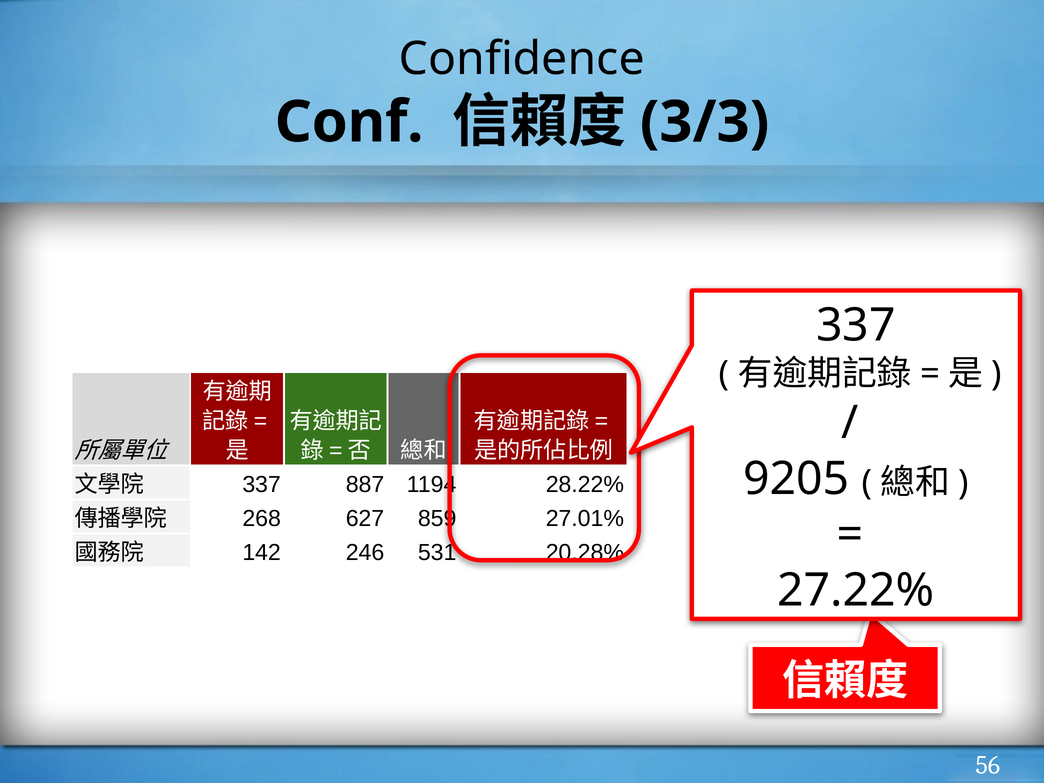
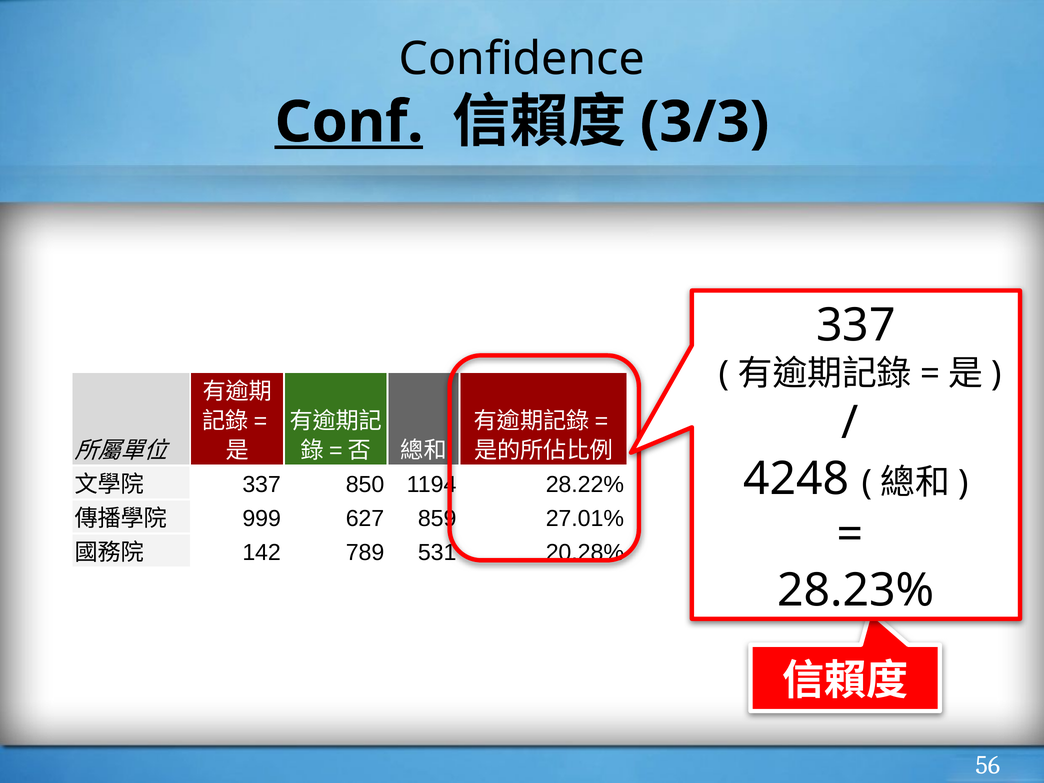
Conf underline: none -> present (349, 122)
9205: 9205 -> 4248 (796, 479)
887: 887 -> 850 (365, 485)
268: 268 -> 999 (262, 519)
246: 246 -> 789 (365, 553)
27.22%: 27.22% -> 28.23% (856, 590)
